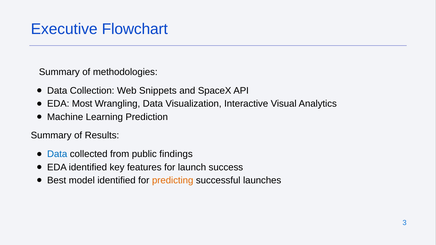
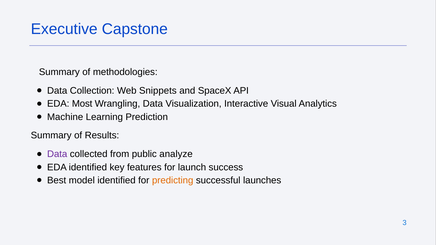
Flowchart: Flowchart -> Capstone (135, 29)
Data colour: blue -> purple (57, 154)
findings: findings -> analyze (176, 154)
